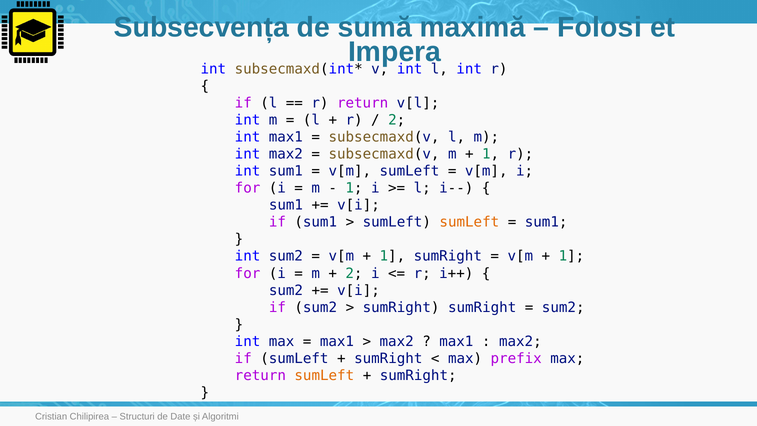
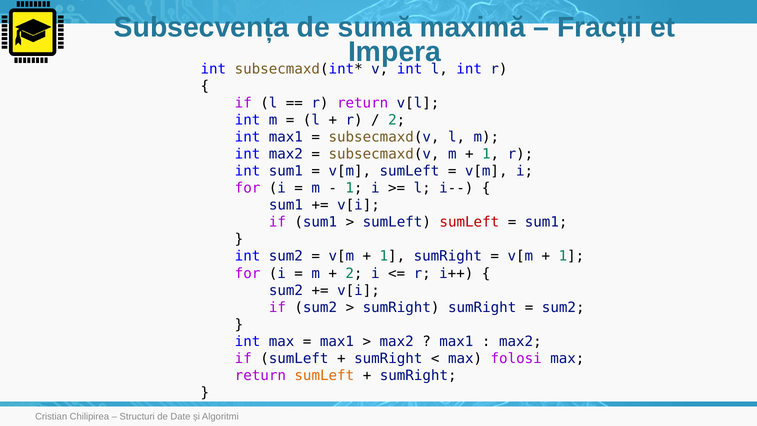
Folosi: Folosi -> Fracții (600, 27)
sumLeft colour: orange -> red (469, 222)
prefix: prefix -> folosi (516, 358)
